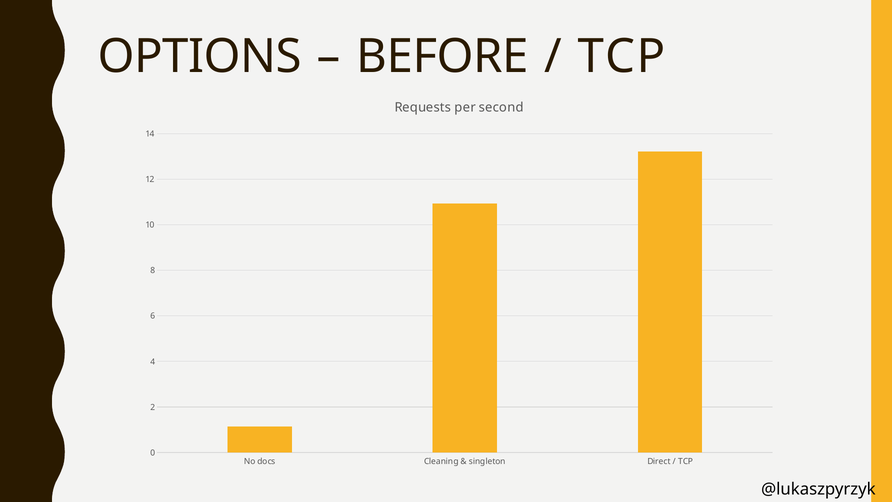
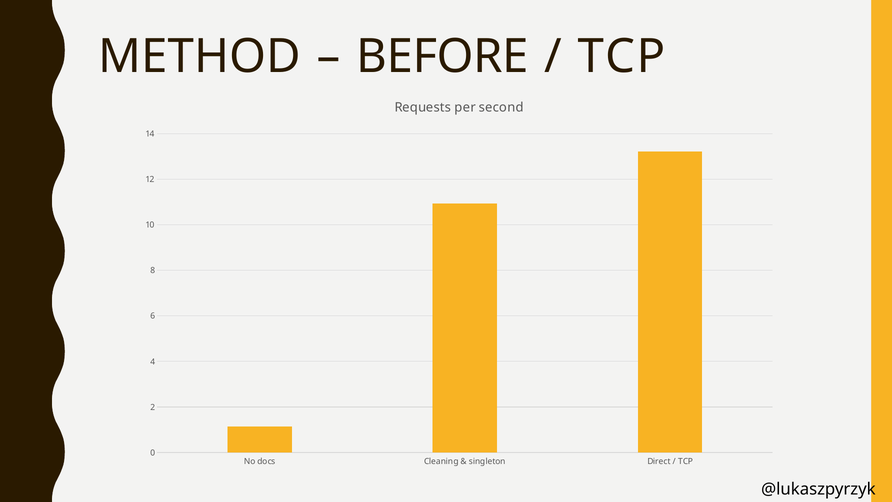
OPTIONS: OPTIONS -> METHOD (200, 57)
